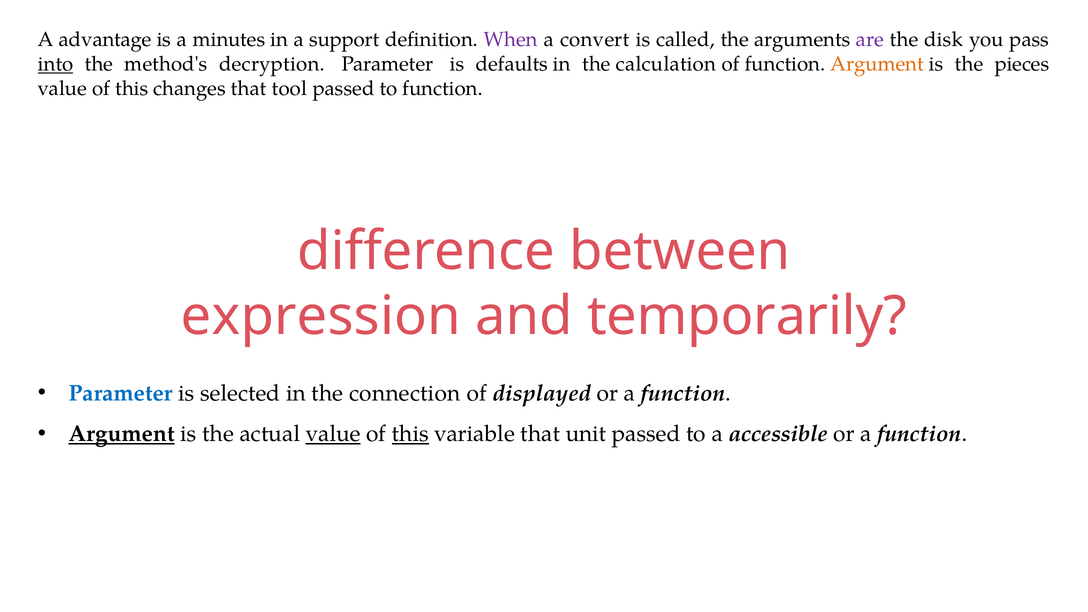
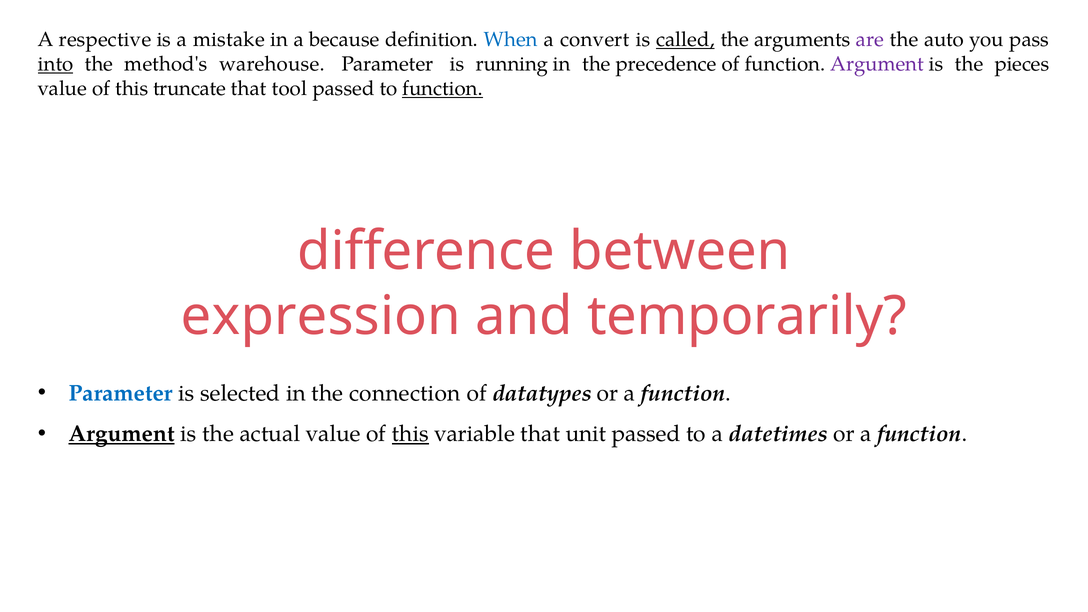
advantage: advantage -> respective (105, 40)
minutes: minutes -> mistake (229, 40)
support: support -> because (344, 40)
When colour: purple -> blue (511, 40)
called underline: none -> present (685, 40)
disk: disk -> auto (944, 40)
decryption: decryption -> warehouse (272, 64)
defaults: defaults -> running (512, 64)
calculation: calculation -> precedence (666, 64)
Argument colour: orange -> purple (877, 64)
changes: changes -> truncate (190, 89)
function underline: none -> present (443, 89)
displayed: displayed -> datatypes (542, 393)
value underline: present -> none (333, 434)
accessible: accessible -> datetimes (778, 434)
